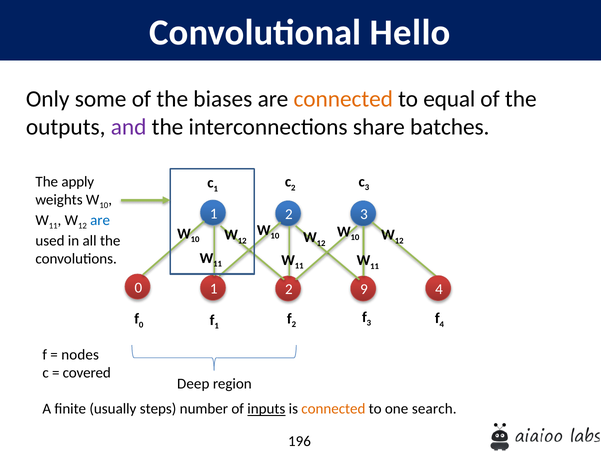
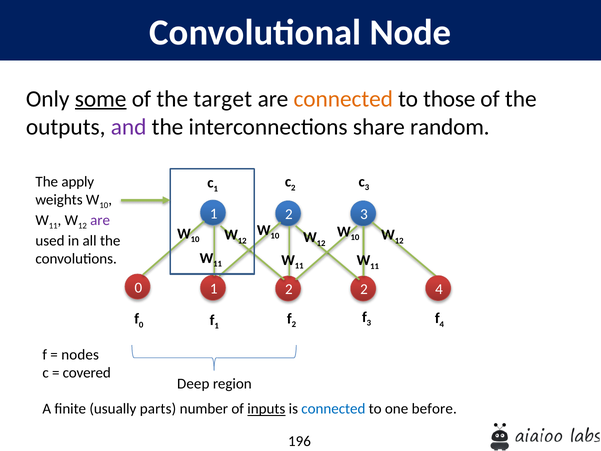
Hello: Hello -> Node (410, 33)
some underline: none -> present (101, 99)
biases: biases -> target (223, 99)
equal: equal -> those (449, 99)
batches: batches -> random (450, 127)
are colour: blue -> purple (100, 220)
9: 9 -> 2 (364, 289)
steps: steps -> parts (158, 409)
connected colour: orange -> blue (333, 409)
search: search -> before (434, 409)
